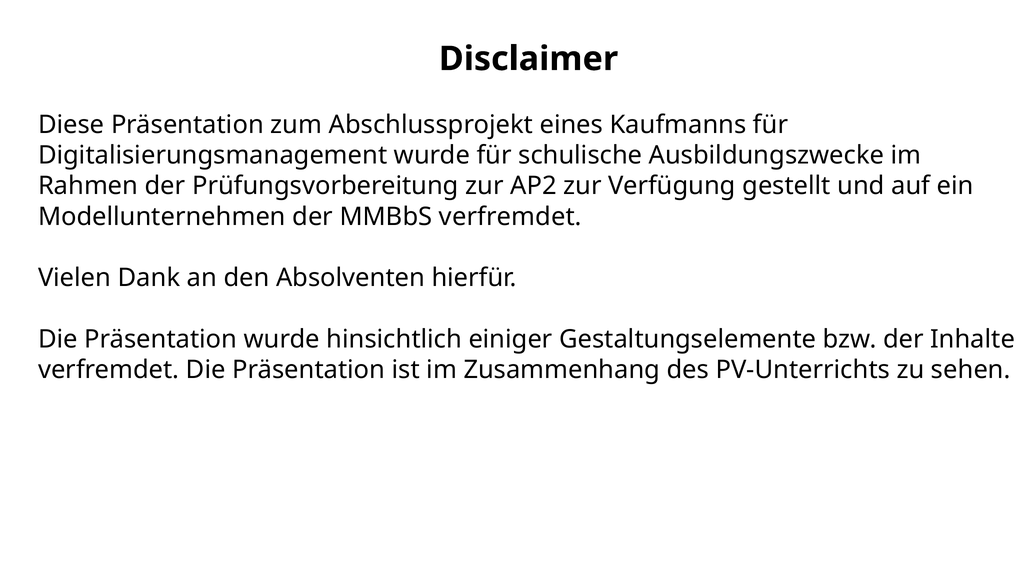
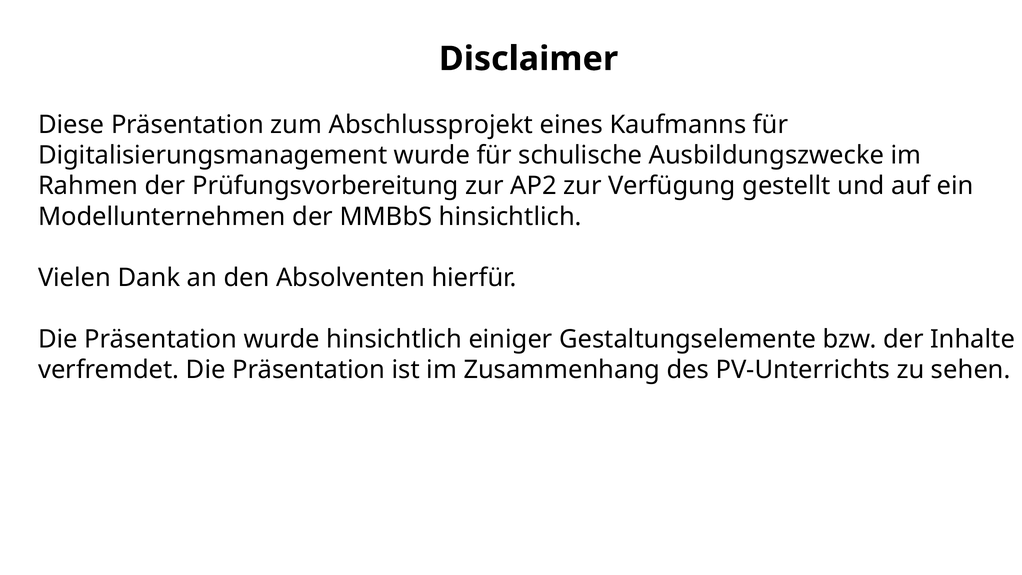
MMBbS verfremdet: verfremdet -> hinsichtlich (510, 217)
